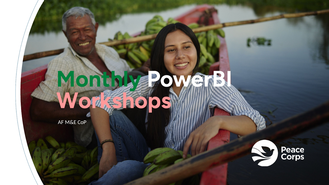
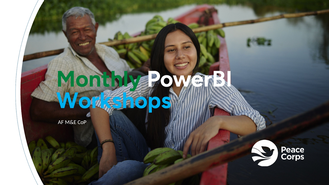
Workshops colour: pink -> light blue (114, 101)
